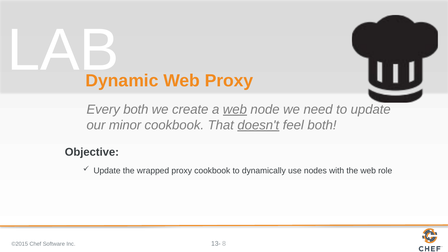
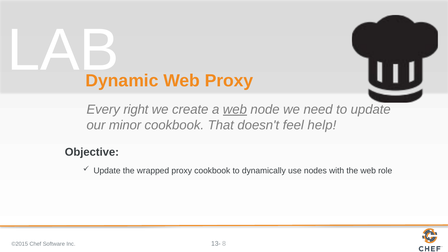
Every both: both -> right (136, 110)
doesn't underline: present -> none (258, 125)
feel both: both -> help (322, 125)
